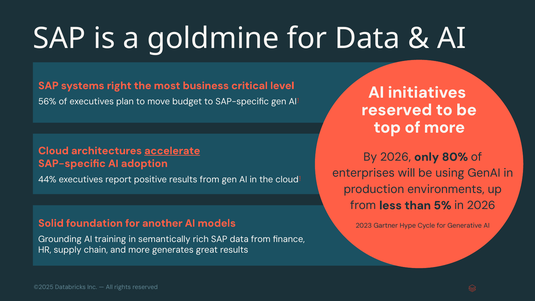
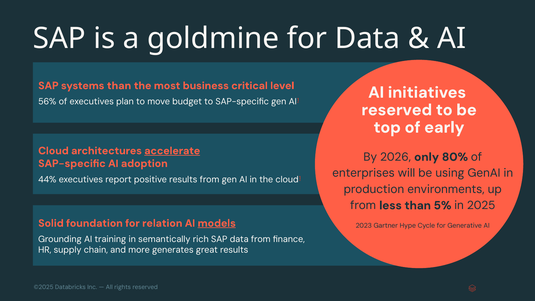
systems right: right -> than (119, 86)
of more: more -> early (444, 127)
in 2026: 2026 -> 2025 (481, 205)
another: another -> relation (162, 223)
models underline: none -> present (217, 223)
